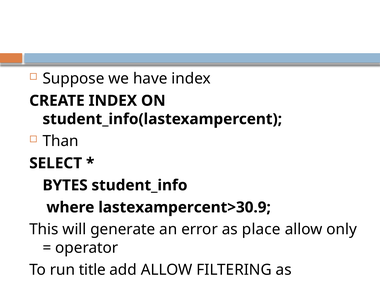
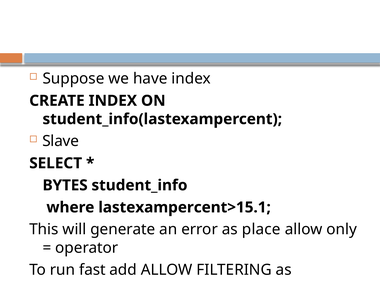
Than: Than -> Slave (61, 141)
lastexampercent>30.9: lastexampercent>30.9 -> lastexampercent>15.1 (185, 207)
title: title -> fast (92, 270)
